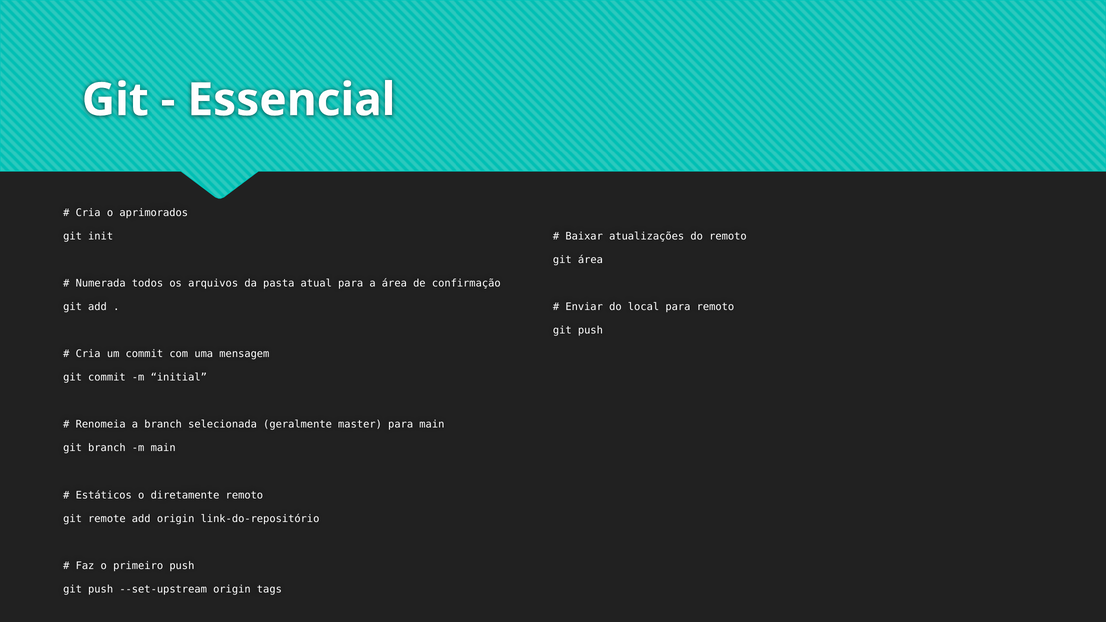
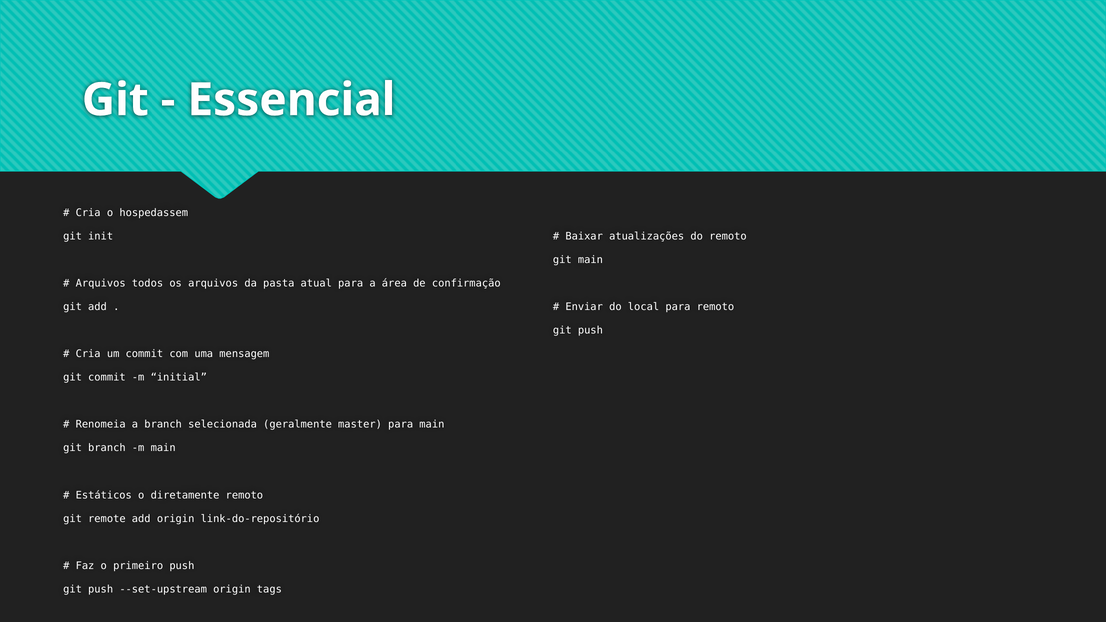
aprimorados: aprimorados -> hospedassem (154, 213)
git área: área -> main (590, 260)
Numerada: Numerada -> Arquivos (101, 283)
